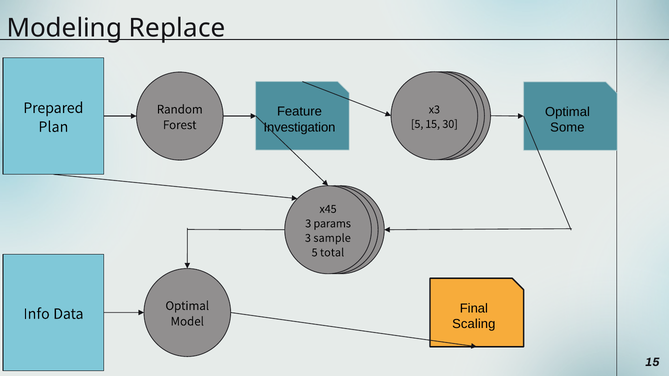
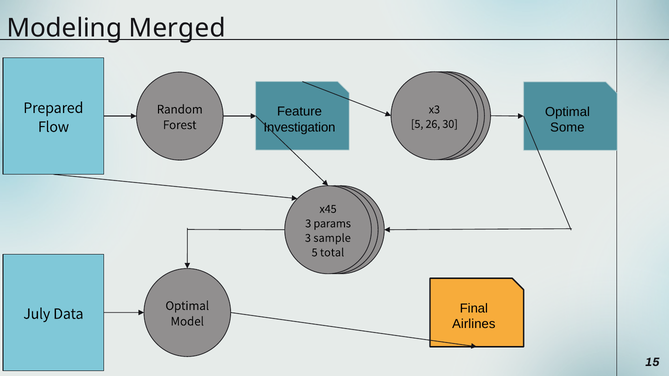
Replace: Replace -> Merged (177, 28)
5 15: 15 -> 26 (433, 124)
Plan: Plan -> Flow (54, 127)
Info: Info -> July (37, 314)
Scaling: Scaling -> Airlines (474, 324)
